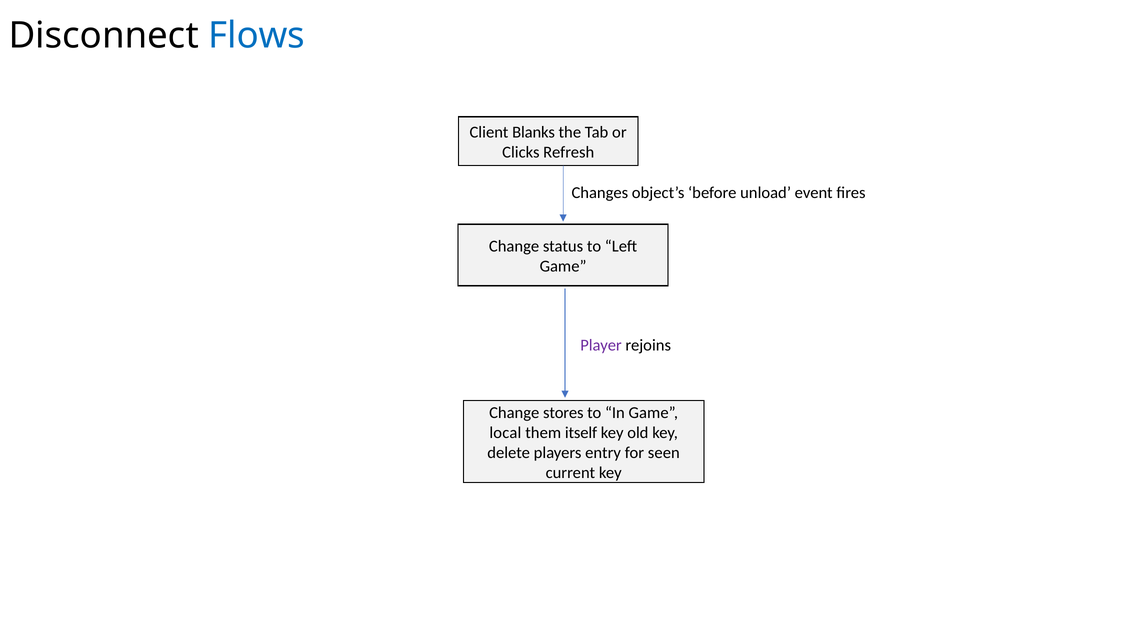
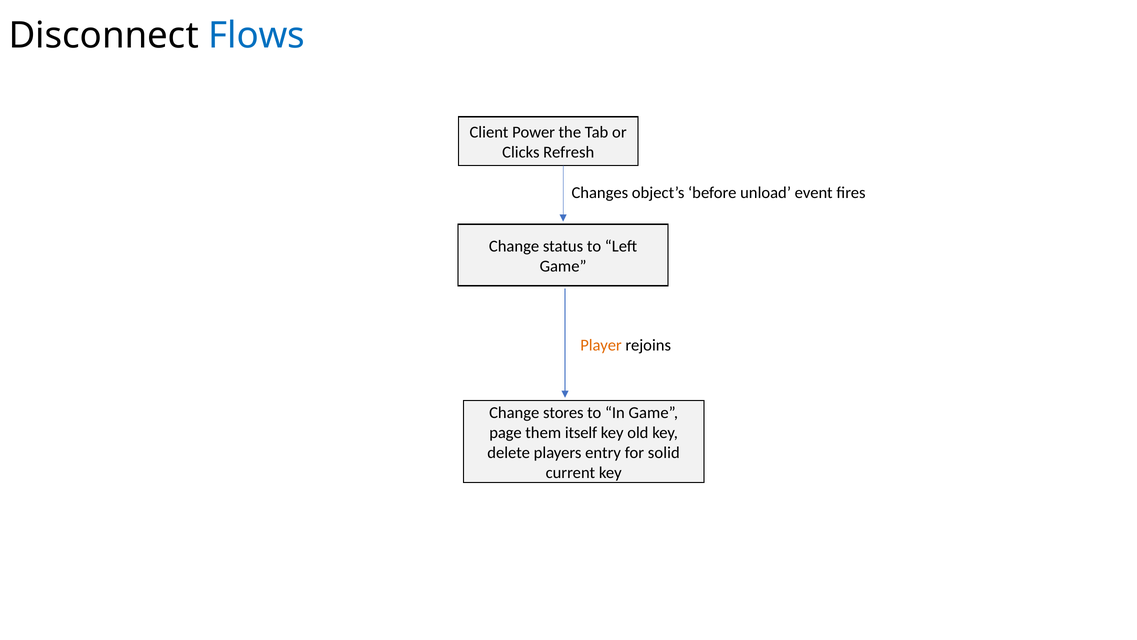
Blanks: Blanks -> Power (534, 132)
Player colour: purple -> orange (601, 345)
local: local -> page (506, 432)
seen: seen -> solid (664, 452)
